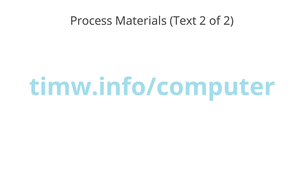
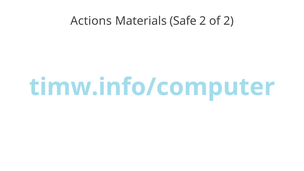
Process: Process -> Actions (91, 21)
Text: Text -> Safe (183, 21)
